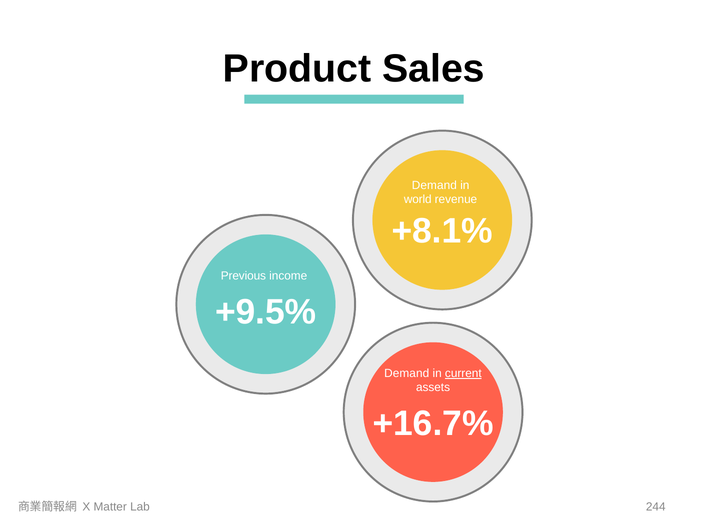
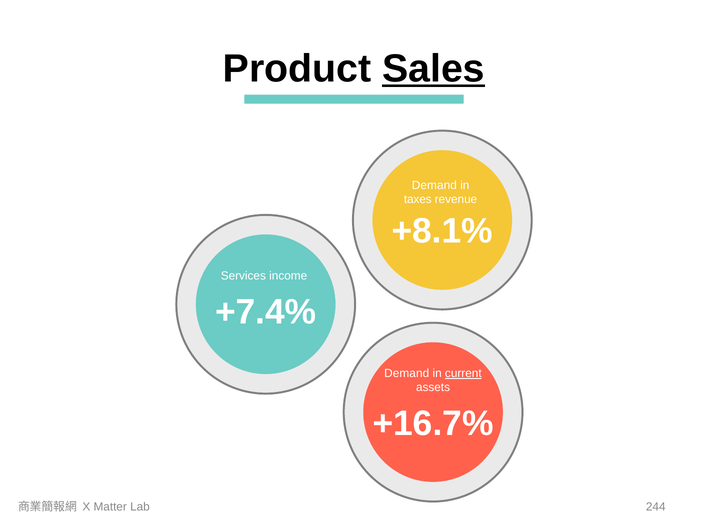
Sales underline: none -> present (434, 69)
world: world -> taxes (418, 200)
Previous: Previous -> Services (243, 276)
+9.5%: +9.5% -> +7.4% (266, 312)
